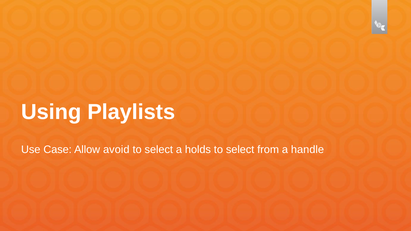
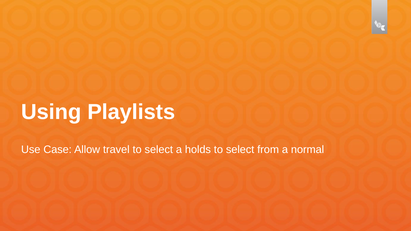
avoid: avoid -> travel (116, 150)
handle: handle -> normal (308, 150)
